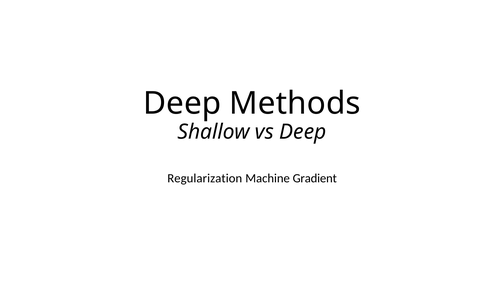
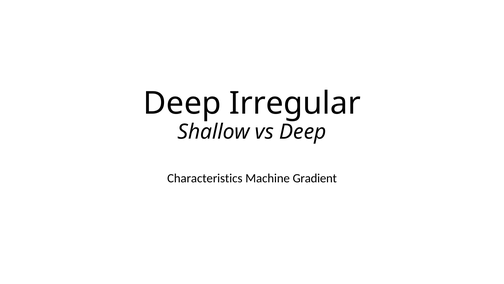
Methods: Methods -> Irregular (295, 103)
Regularization: Regularization -> Characteristics (205, 178)
